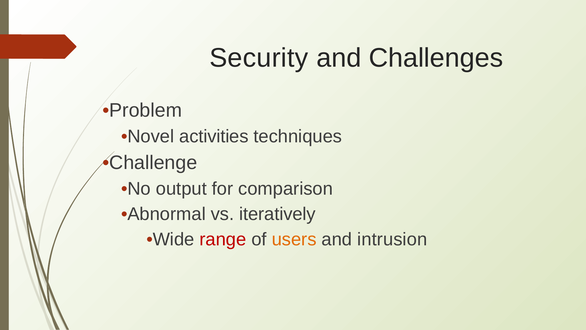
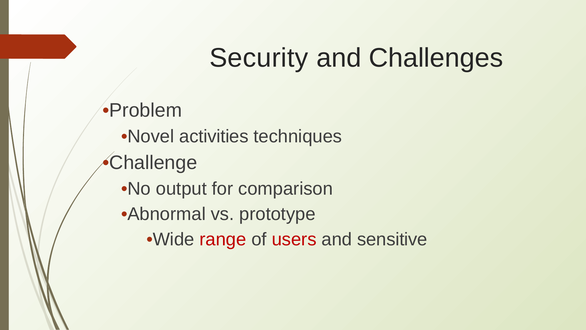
iteratively: iteratively -> prototype (277, 214)
users colour: orange -> red (294, 239)
intrusion: intrusion -> sensitive (392, 239)
